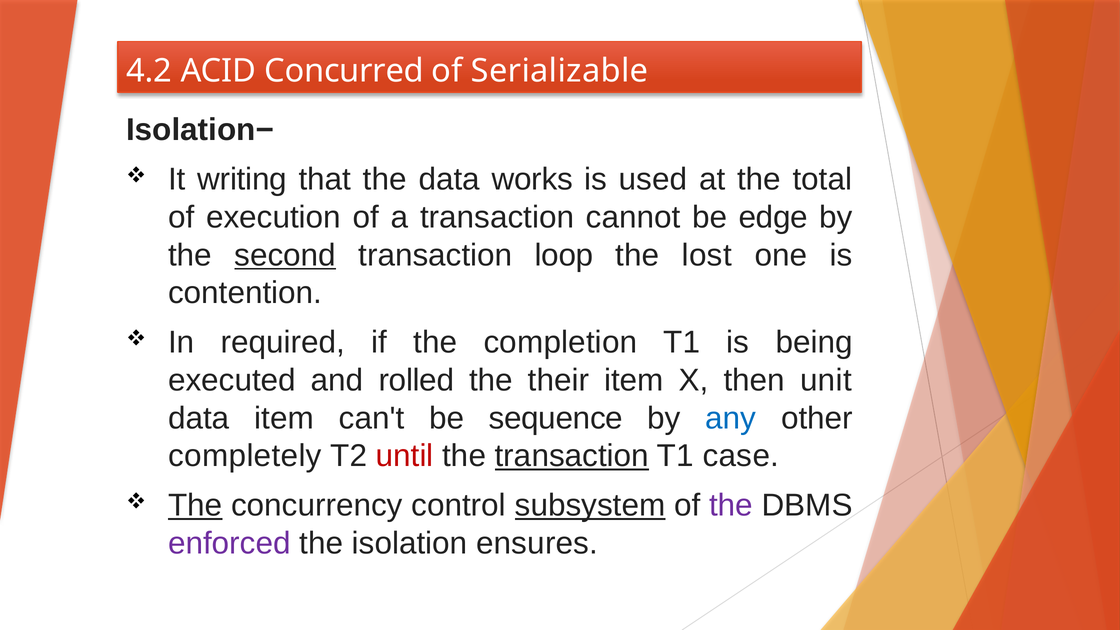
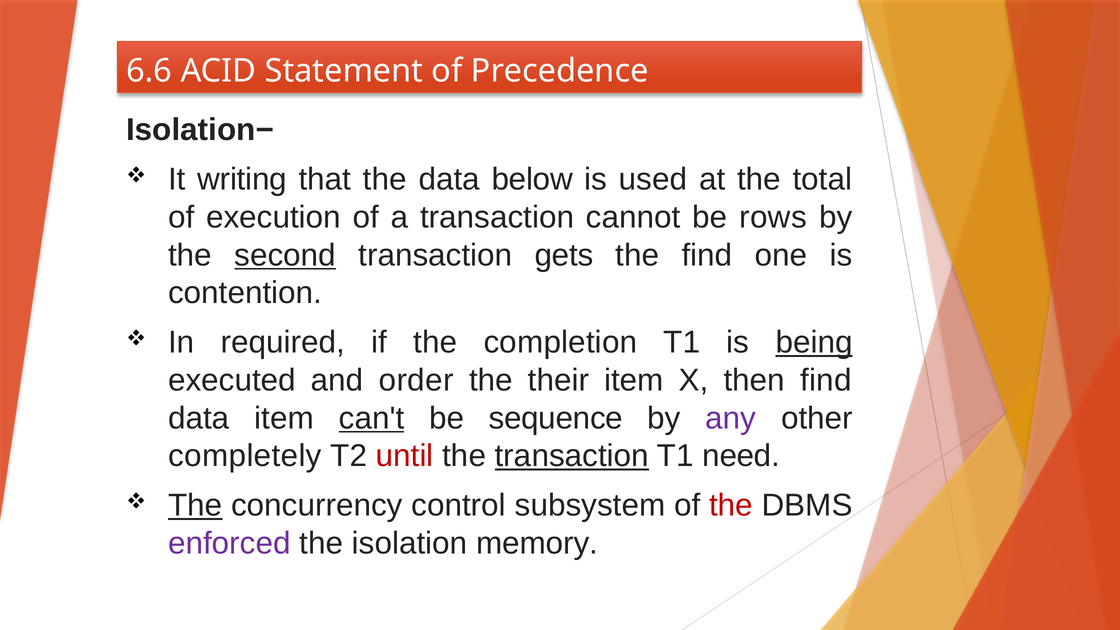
4.2: 4.2 -> 6.6 (149, 71)
Concurred: Concurred -> Statement (344, 71)
Serializable: Serializable -> Precedence (560, 71)
works: works -> below (532, 180)
edge: edge -> rows (773, 217)
loop: loop -> gets (564, 255)
the lost: lost -> find (707, 255)
being underline: none -> present (814, 343)
rolled: rolled -> order (416, 380)
then unit: unit -> find (826, 380)
can't underline: none -> present (372, 418)
any colour: blue -> purple (731, 418)
case: case -> need (741, 456)
subsystem underline: present -> none (590, 506)
the colour: purple -> red (731, 506)
ensures: ensures -> memory (537, 543)
